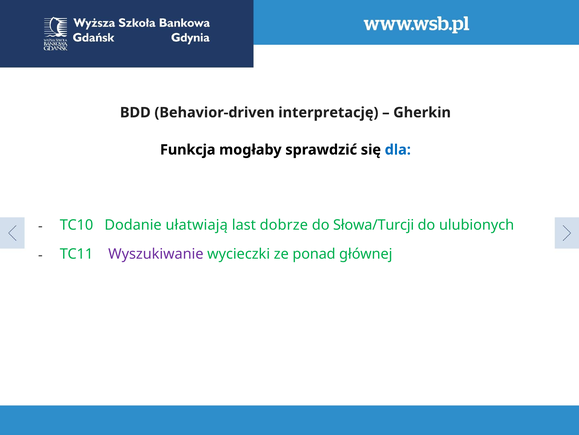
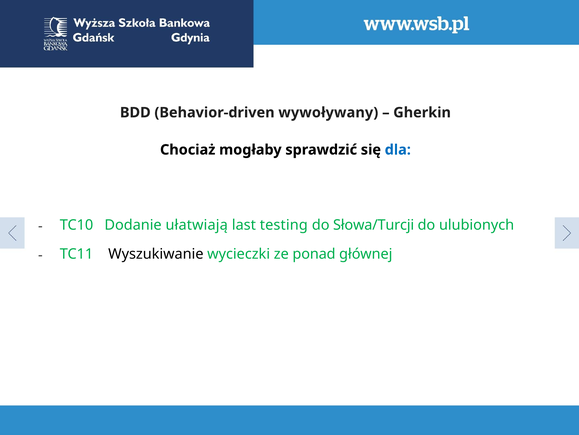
interpretację: interpretację -> wywoływany (328, 112)
Funkcja: Funkcja -> Chociaż (188, 150)
dobrze: dobrze -> testing (284, 225)
Wyszukiwanie colour: purple -> black (156, 254)
